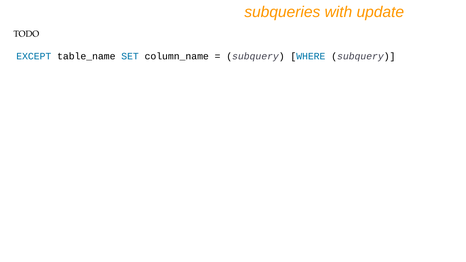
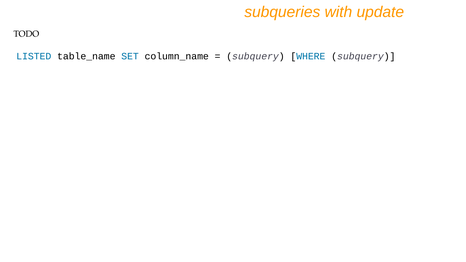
EXCEPT: EXCEPT -> LISTED (34, 56)
